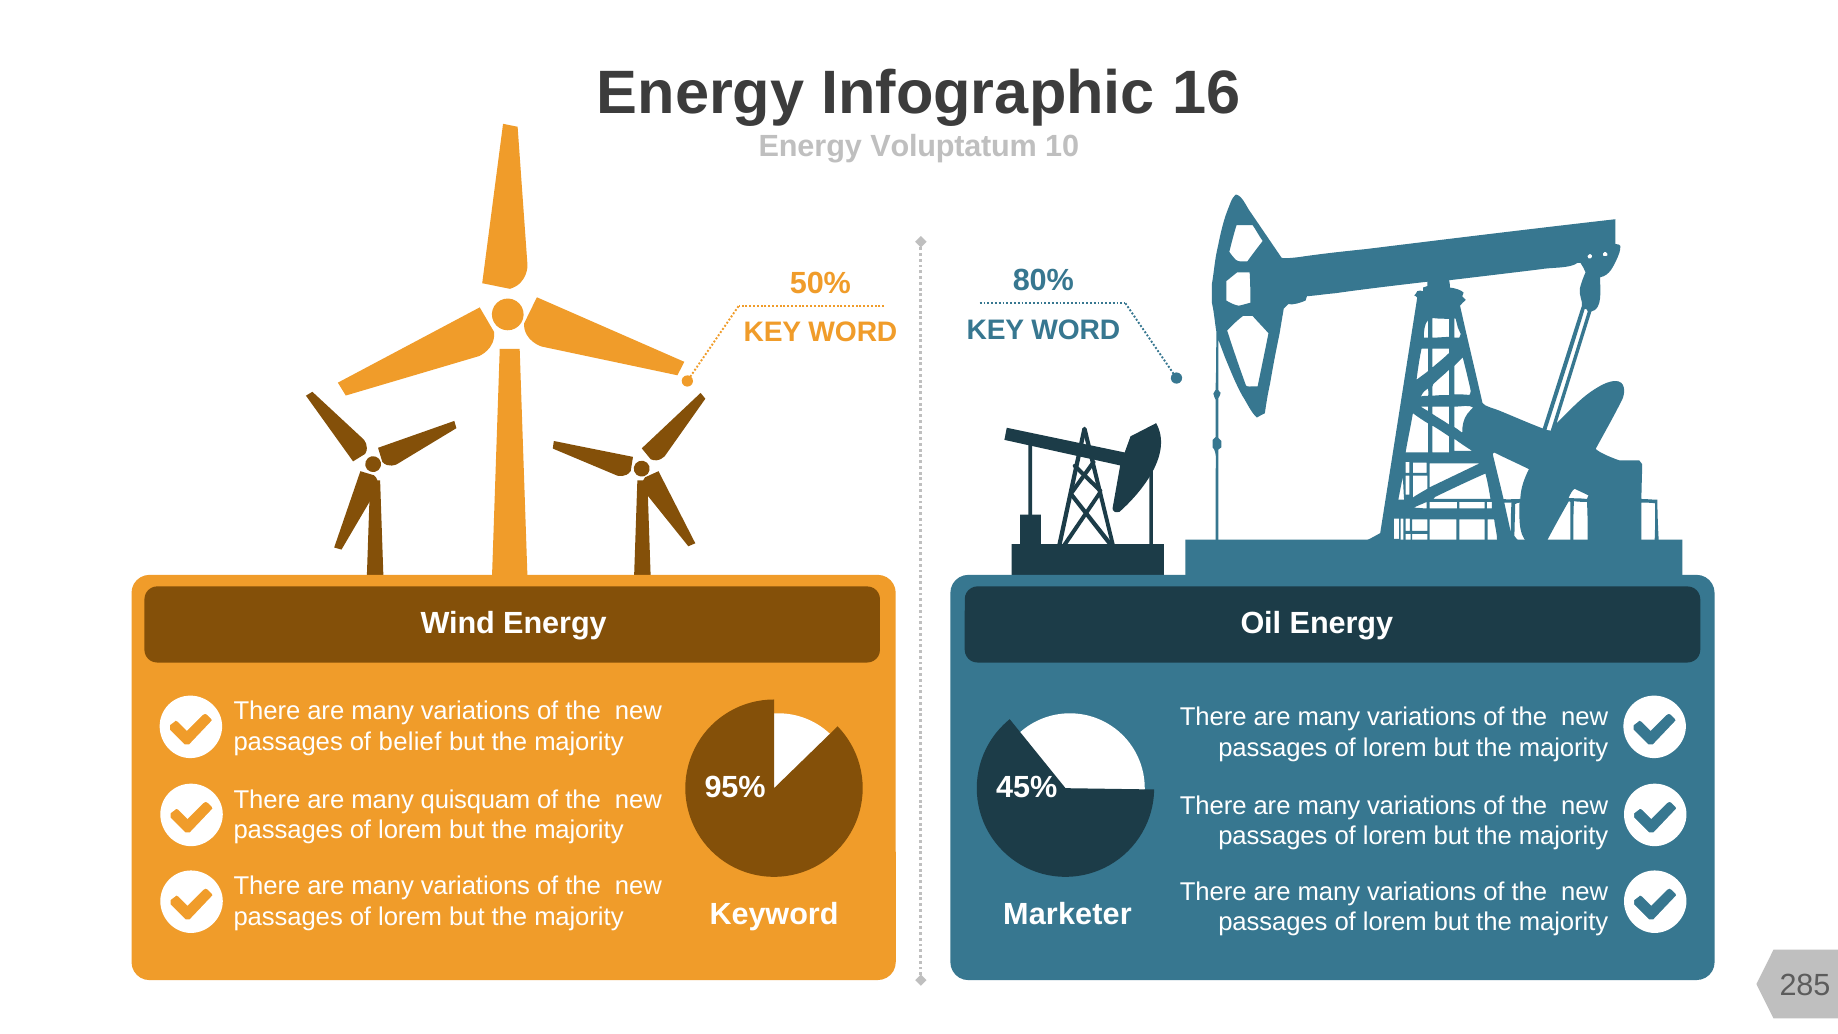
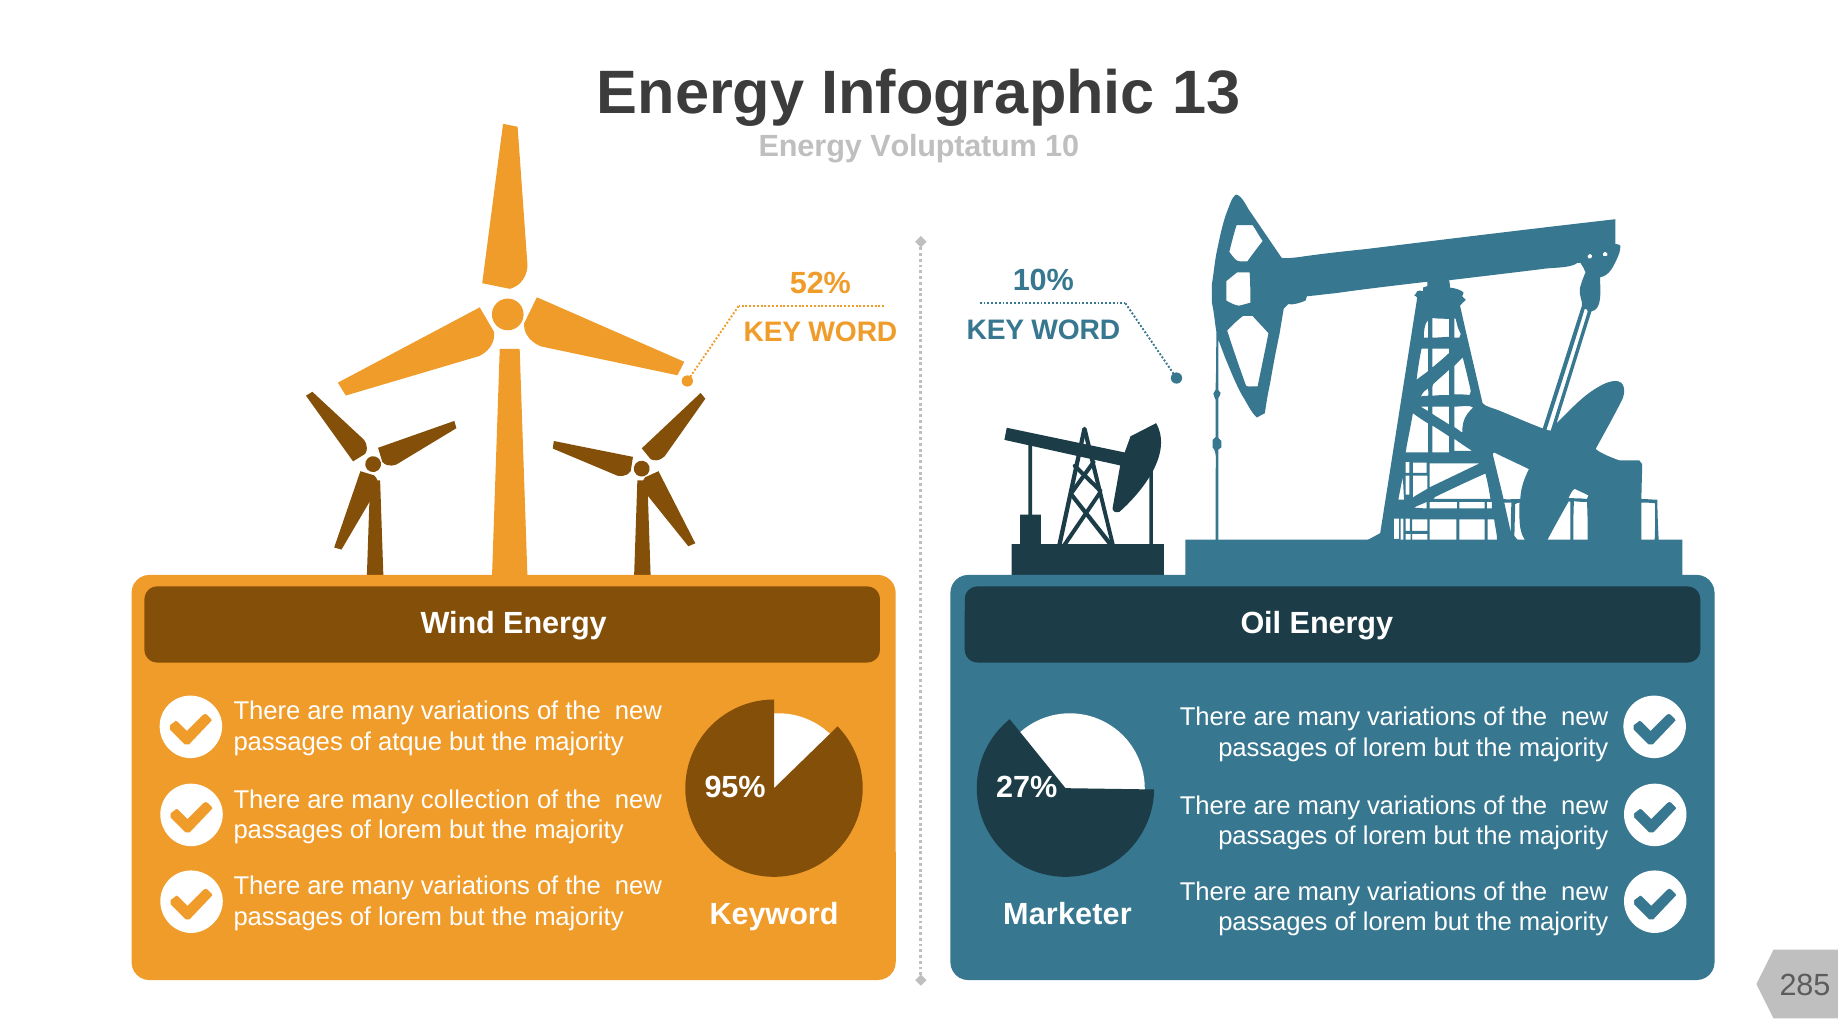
16: 16 -> 13 (1206, 94)
80%: 80% -> 10% (1043, 280)
50%: 50% -> 52% (820, 283)
belief: belief -> atque (410, 742)
45%: 45% -> 27% (1027, 788)
quisquam: quisquam -> collection (475, 800)
